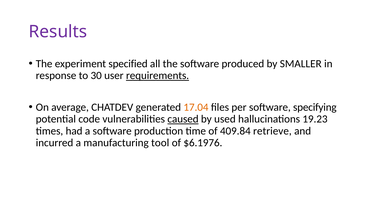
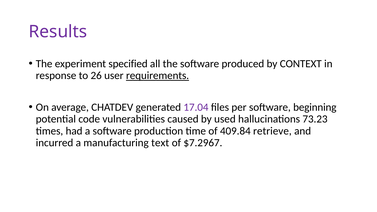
SMALLER: SMALLER -> CONTEXT (301, 64)
30: 30 -> 26 (96, 76)
17.04 colour: orange -> purple (196, 107)
specifying: specifying -> beginning (315, 107)
caused underline: present -> none (183, 119)
19.23: 19.23 -> 73.23 (315, 119)
tool: tool -> text (160, 143)
$6.1976: $6.1976 -> $7.2967 (203, 143)
